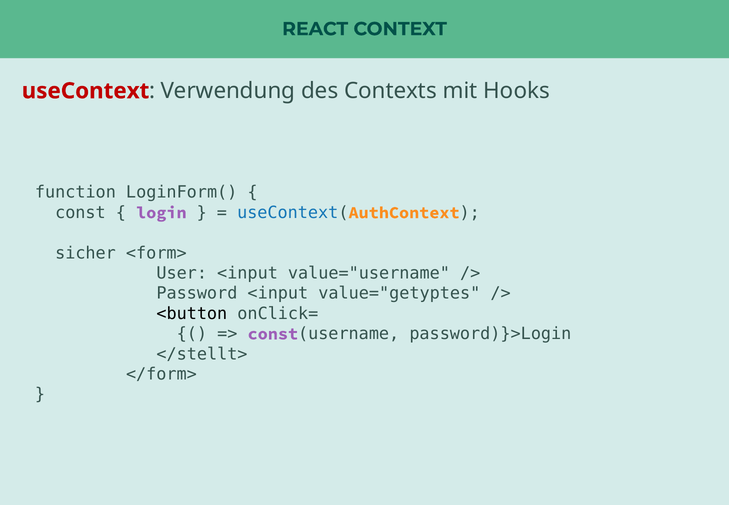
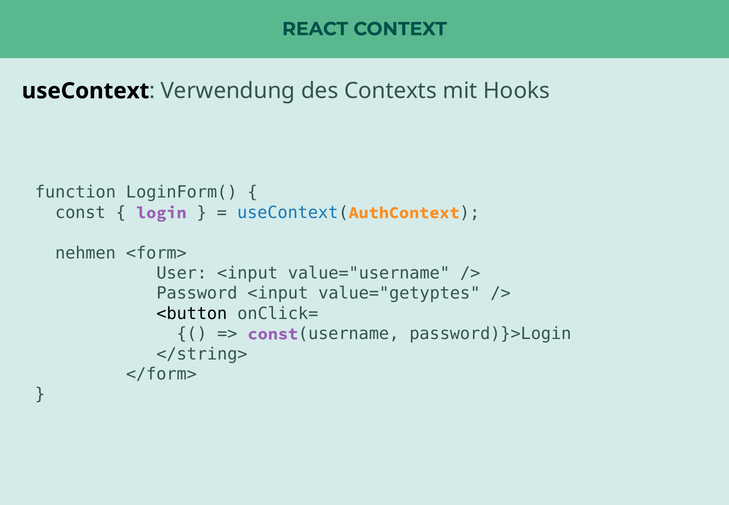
useContext colour: red -> black (86, 91)
sicher: sicher -> nehmen (86, 253)
</stellt>: </stellt> -> </string> (202, 354)
